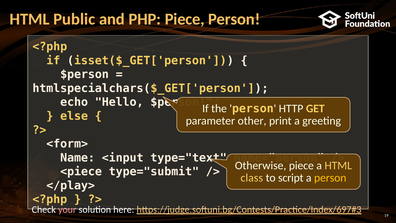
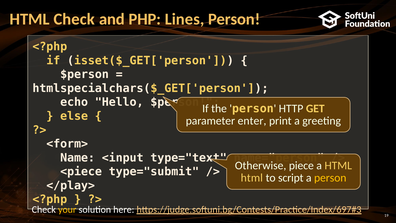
HTML Public: Public -> Check (74, 19)
PHP Piece: Piece -> Lines (185, 19)
other: other -> enter (252, 121)
class: class -> html (252, 178)
your colour: pink -> yellow (67, 209)
